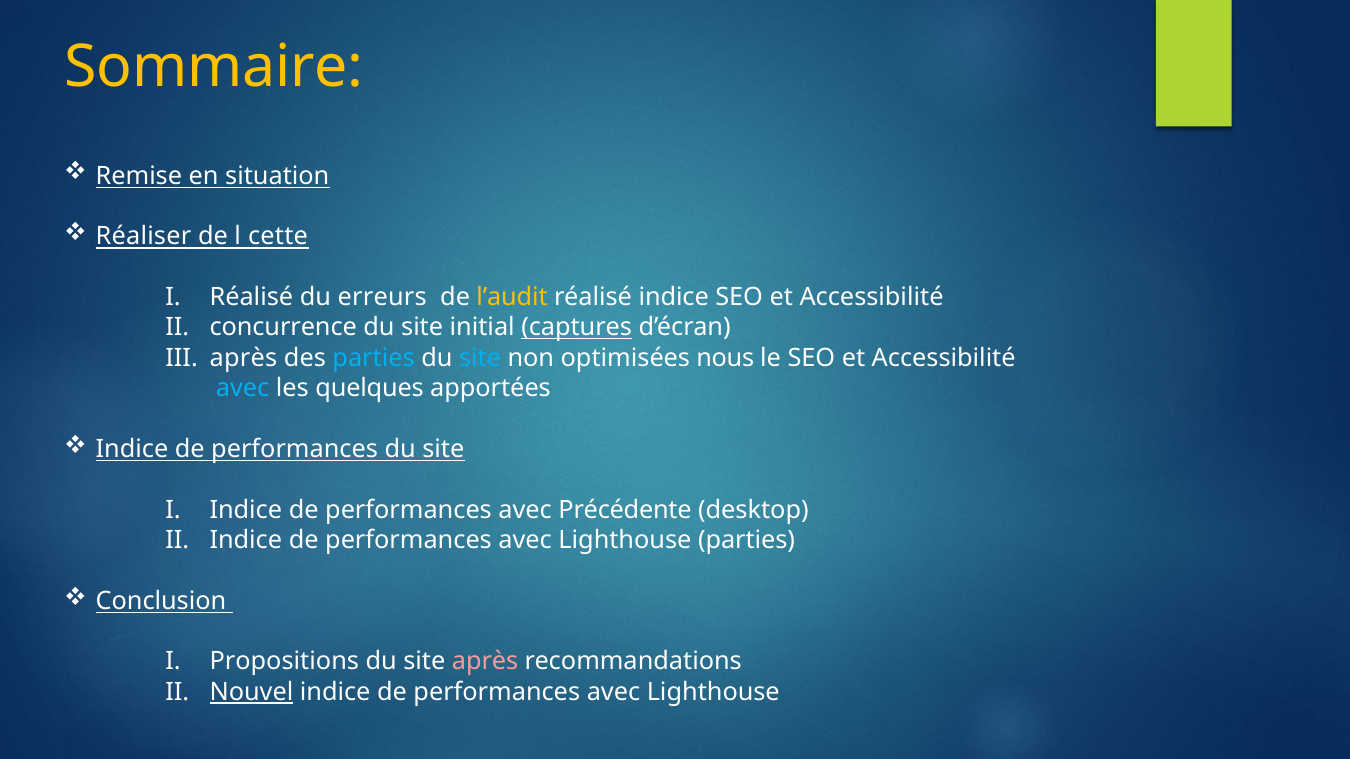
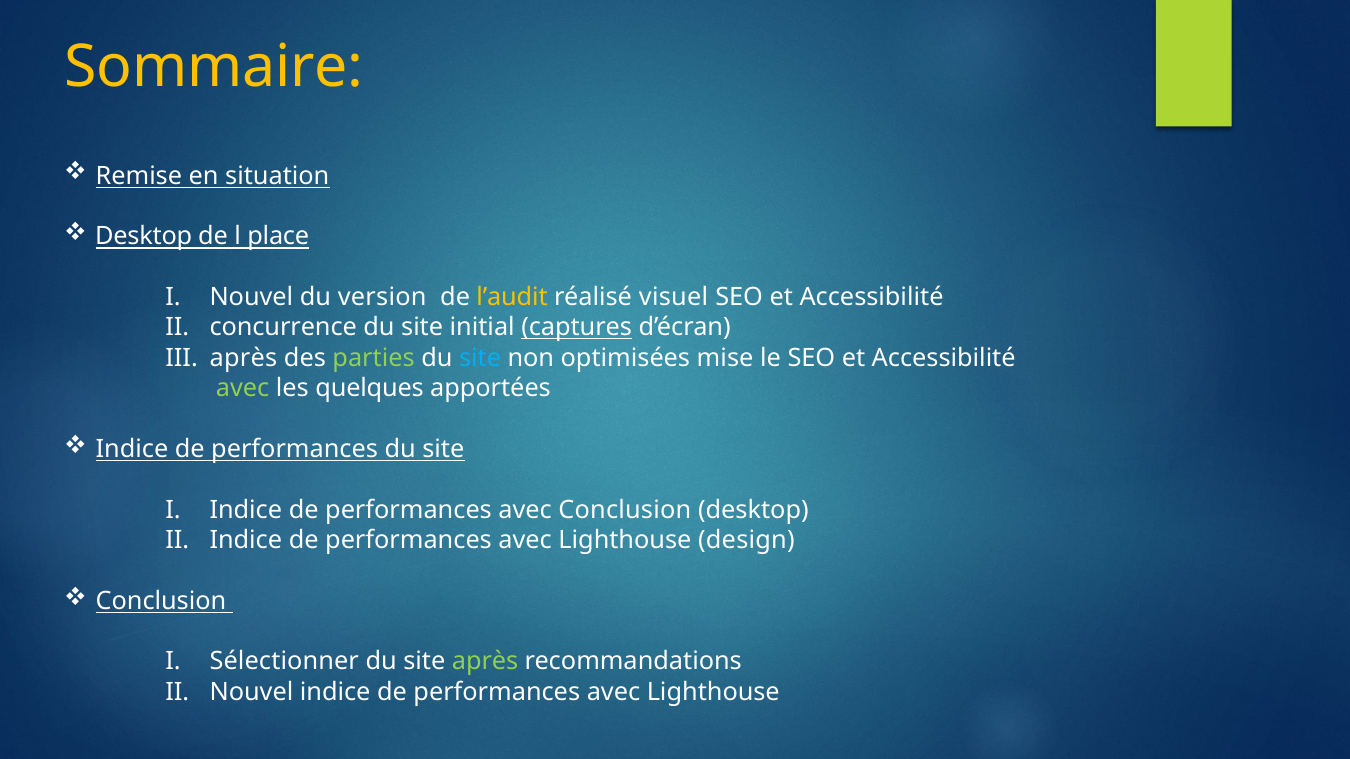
Réaliser: Réaliser -> Desktop (144, 237)
cette: cette -> place (278, 237)
Réalisé: Réalisé -> Nouvel (251, 297)
erreurs: erreurs -> version (382, 297)
réalisé indice: indice -> visuel (674, 297)
parties colour: light blue -> light green (374, 358)
nous: nous -> mise (725, 358)
avec colour: light blue -> light green (243, 388)
avec Précédente: Précédente -> Conclusion (625, 510)
Lighthouse parties: parties -> design (746, 540)
Propositions: Propositions -> Sélectionner (284, 662)
après colour: pink -> light green (485, 662)
Nouvel underline: present -> none (251, 692)
